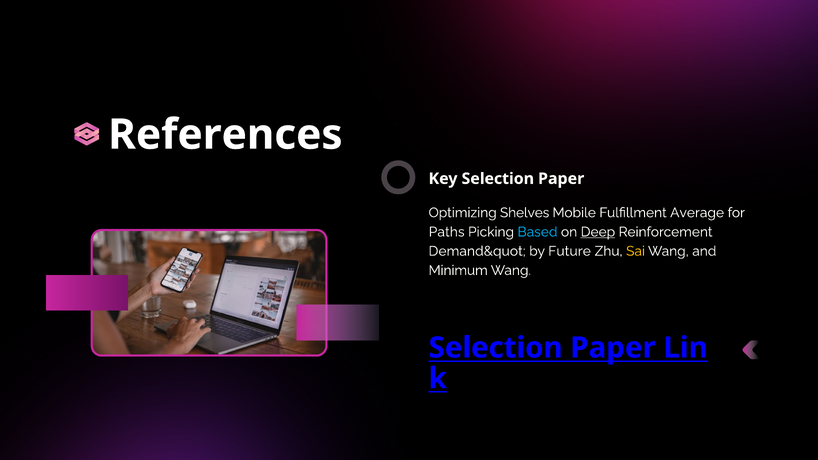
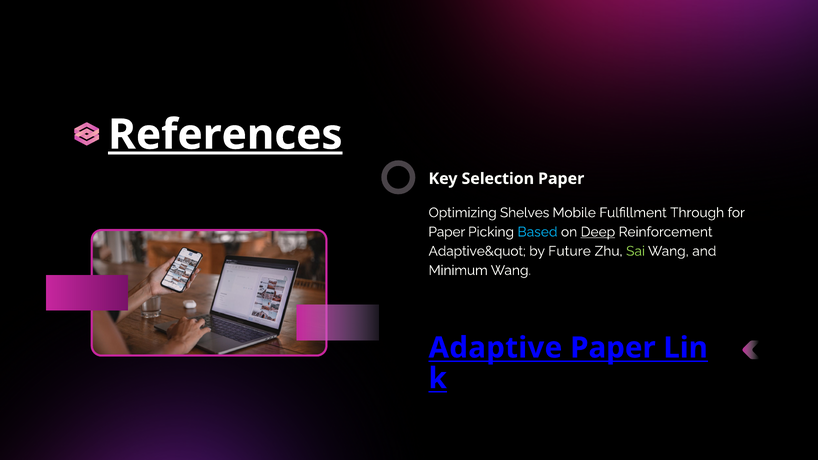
References underline: none -> present (225, 135)
Average: Average -> Through (697, 213)
Paths: Paths -> Paper (447, 232)
Demand&quot: Demand&quot -> Adaptive&quot (477, 251)
Sai colour: yellow -> light green (636, 251)
Selection: Selection -> Adaptive (495, 348)
